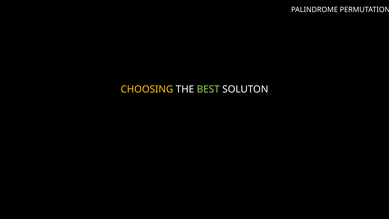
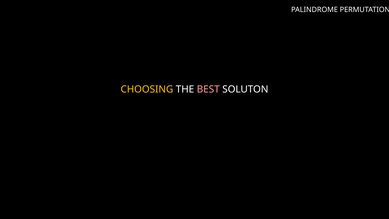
BEST colour: light green -> pink (208, 89)
